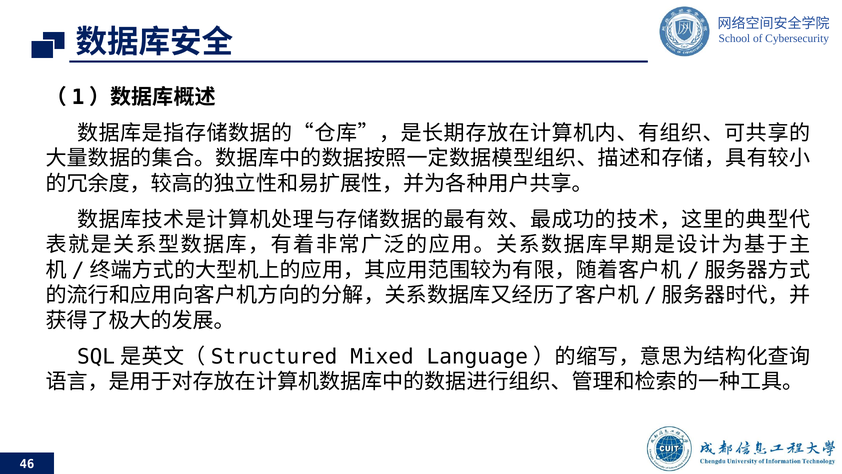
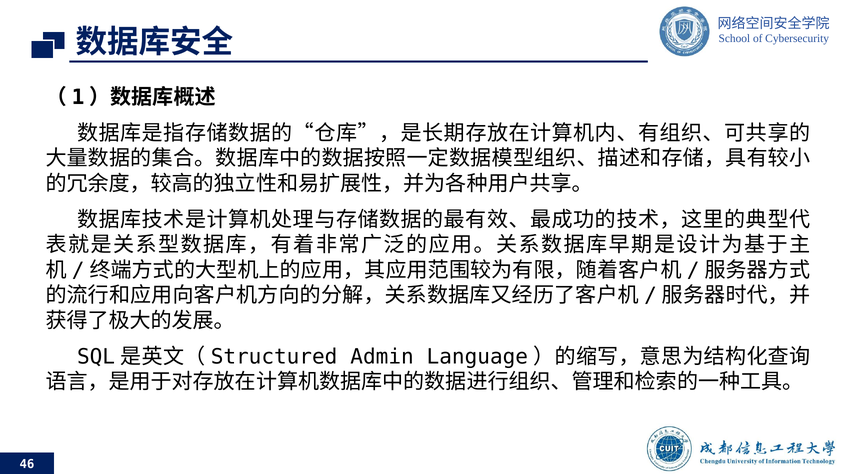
Mixed: Mixed -> Admin (382, 356)
